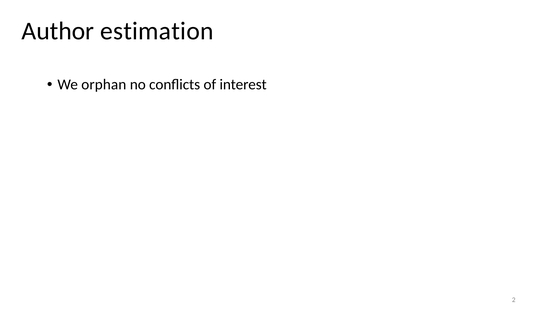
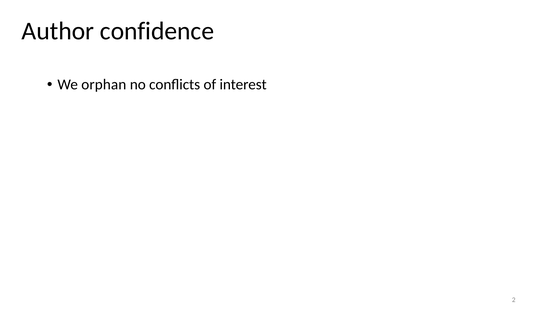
estimation: estimation -> confidence (157, 31)
